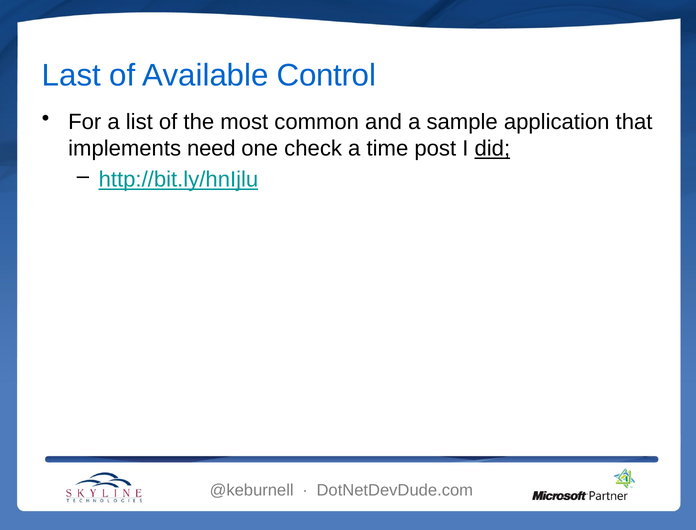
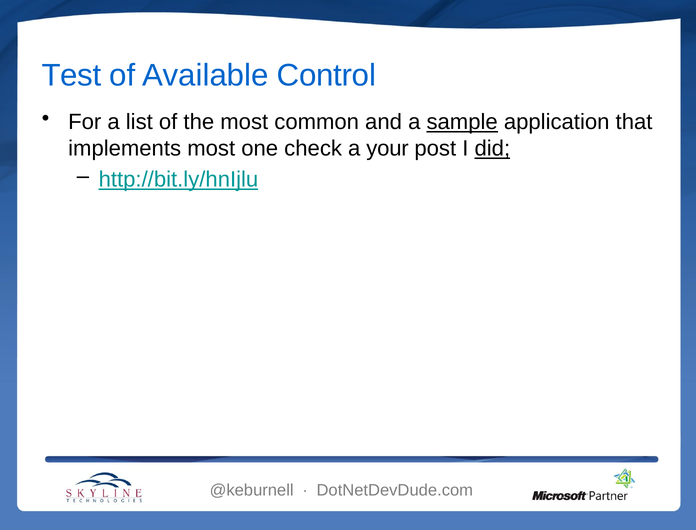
Last: Last -> Test (72, 76)
sample underline: none -> present (462, 122)
implements need: need -> most (211, 149)
time: time -> your (388, 149)
